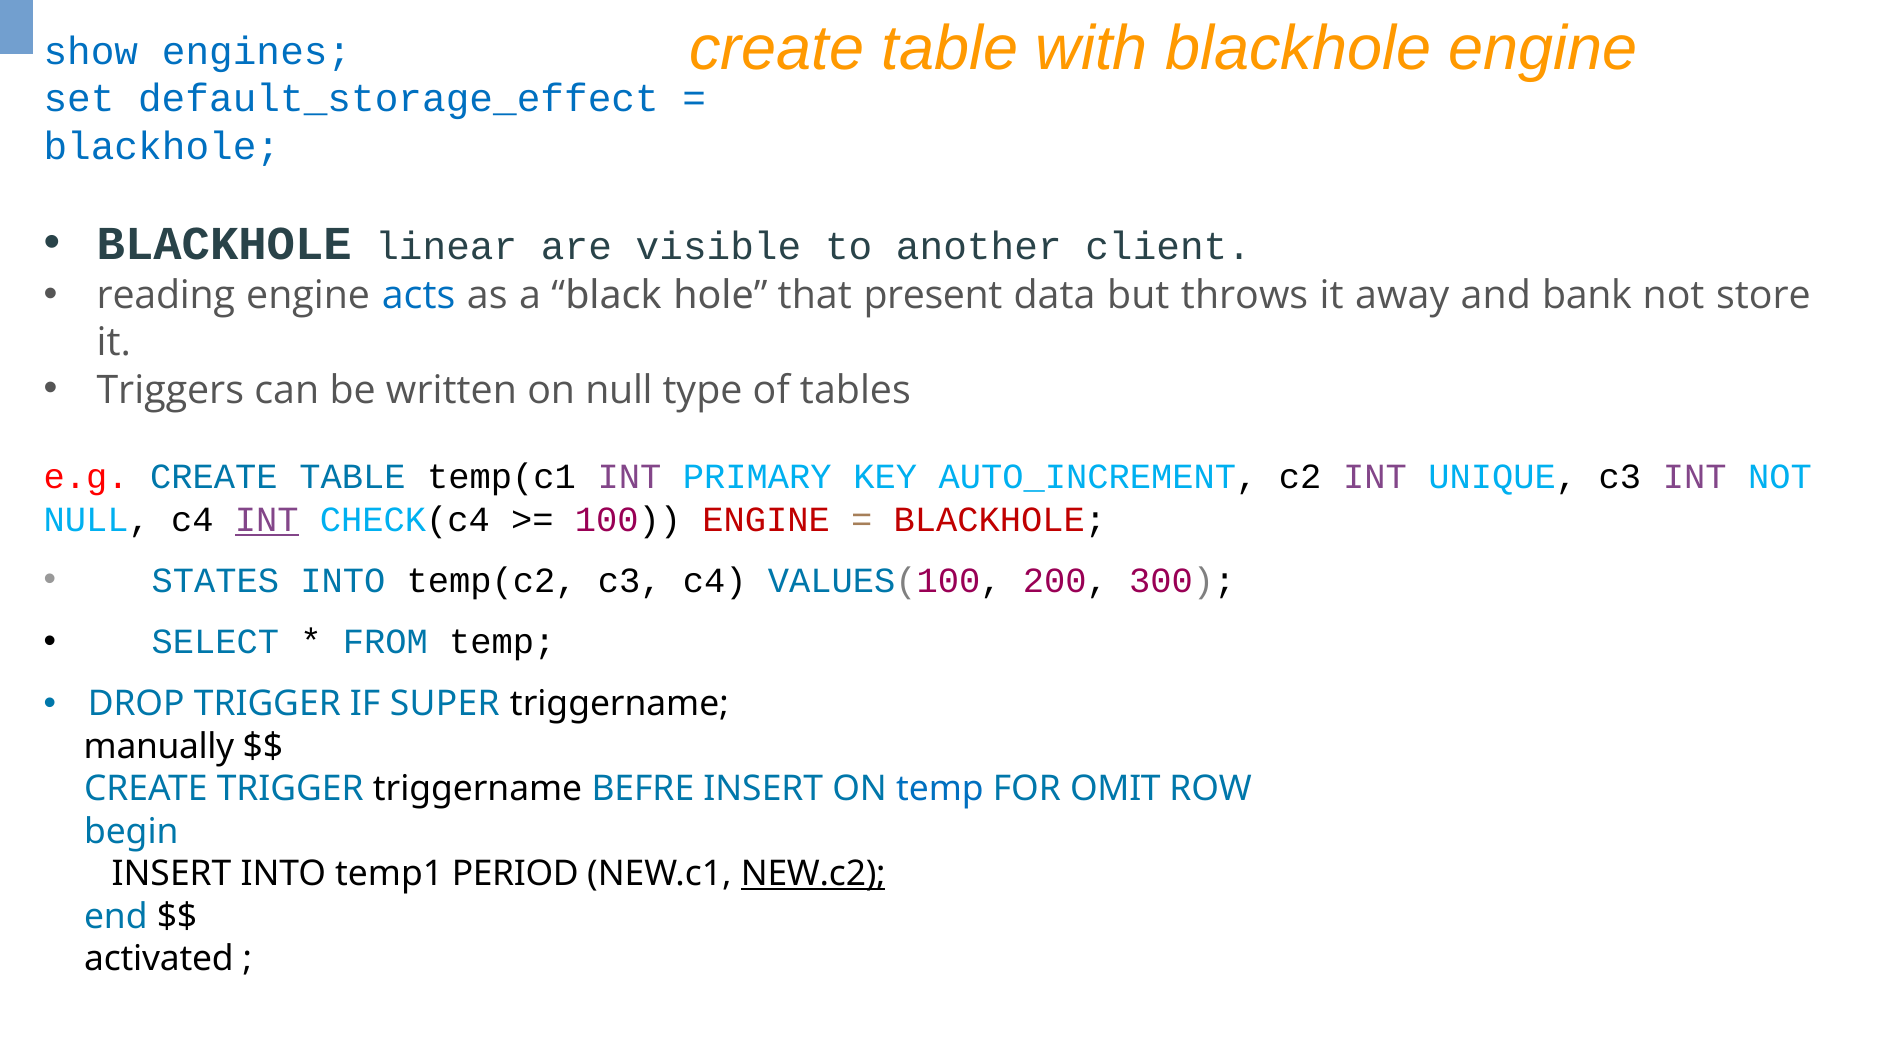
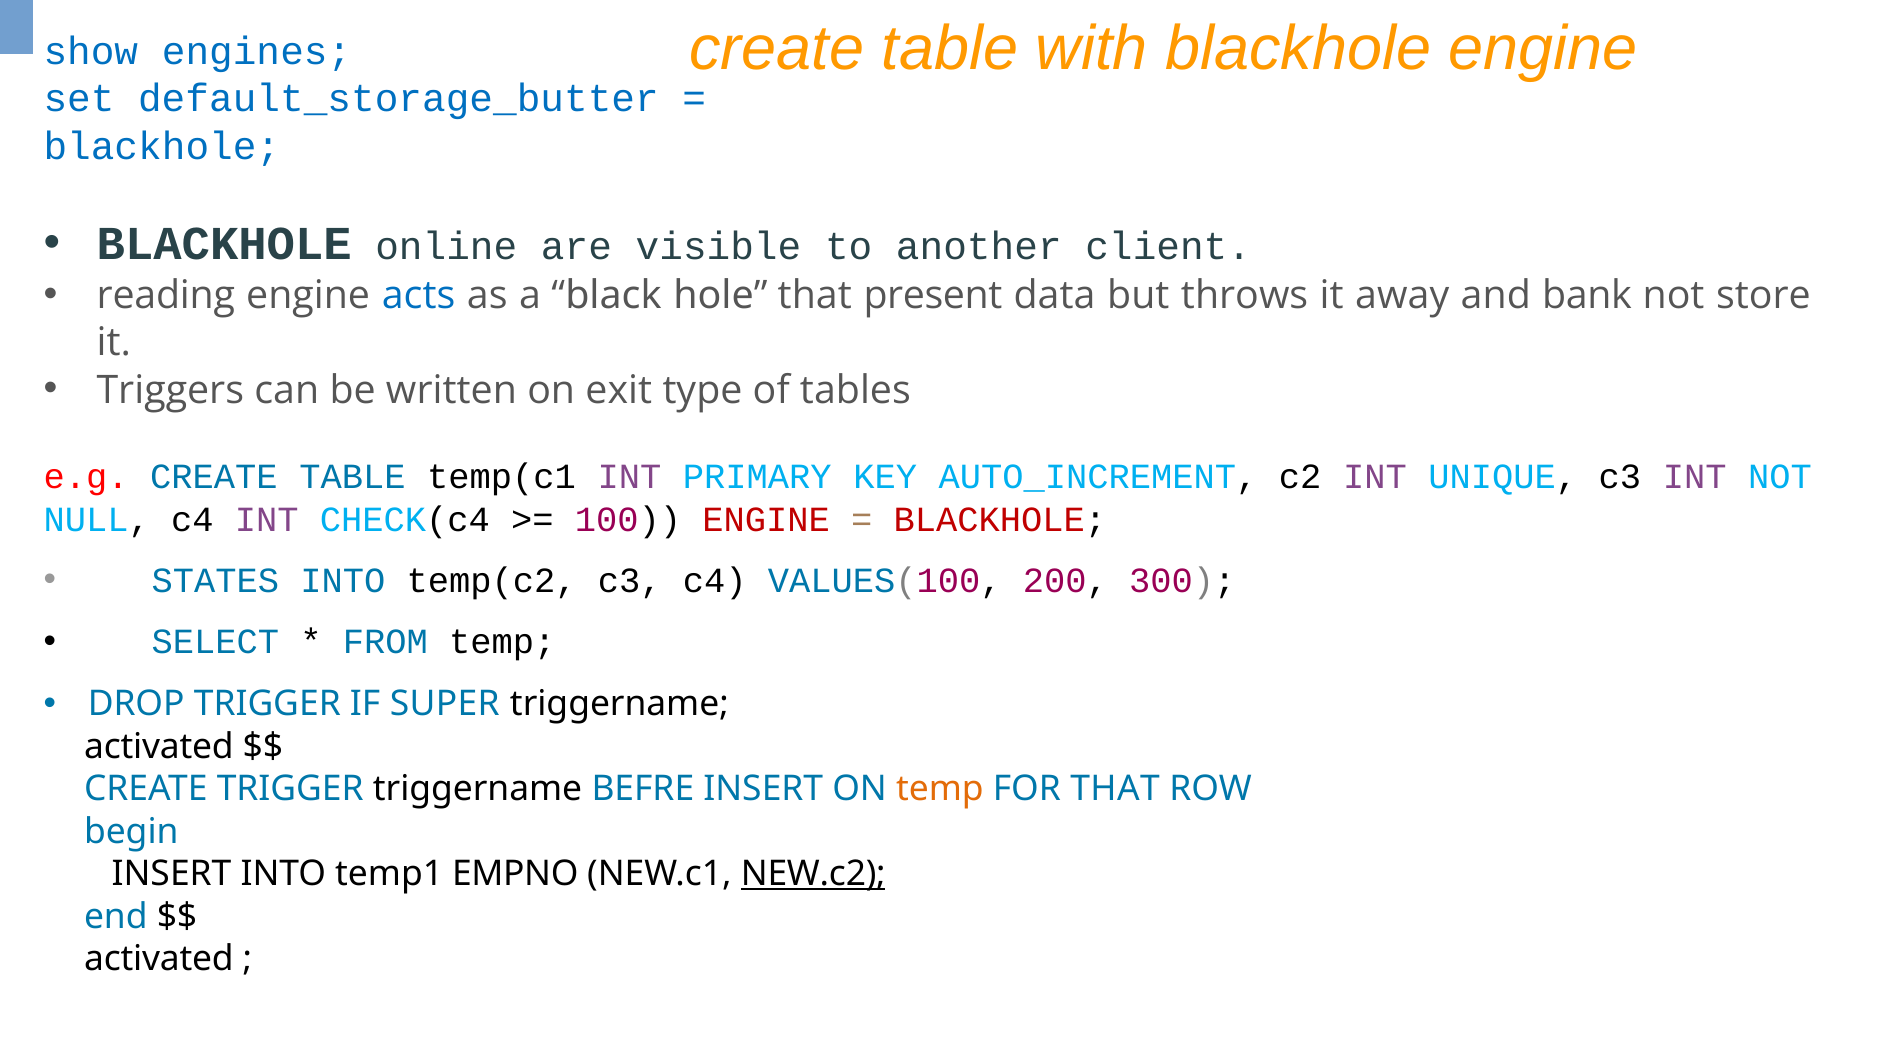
default_storage_effect: default_storage_effect -> default_storage_butter (398, 99)
linear: linear -> online (446, 247)
on null: null -> exit (619, 390)
INT underline: present -> none (267, 520)
manually: manually -> activated (159, 747)
temp colour: blue -> orange (940, 790)
FOR OMIT: OMIT -> THAT (1115, 790)
PERIOD: PERIOD -> EMPNO (515, 875)
